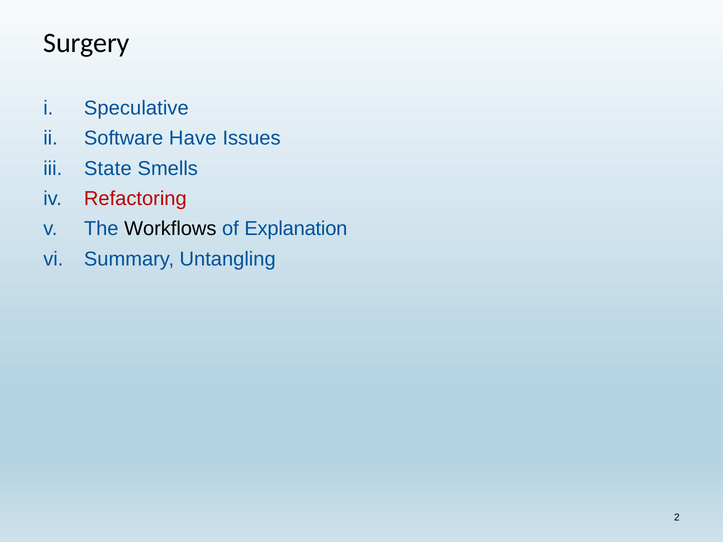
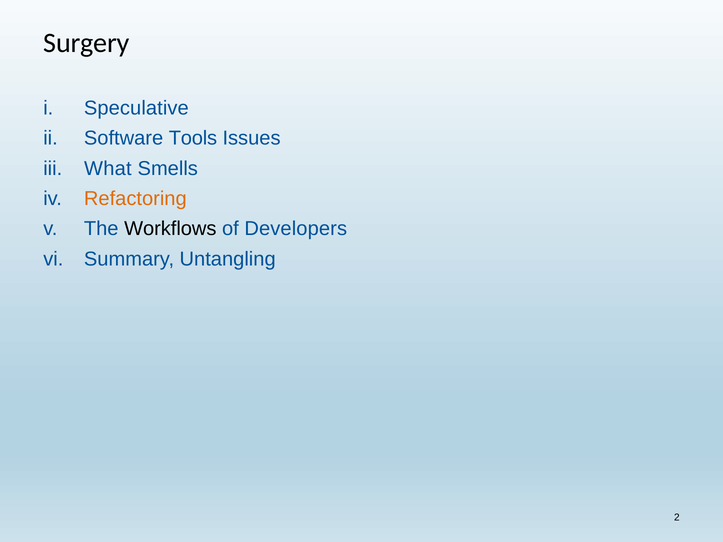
Have: Have -> Tools (193, 138)
State: State -> What (108, 168)
Refactoring colour: red -> orange (135, 199)
Explanation: Explanation -> Developers (296, 229)
